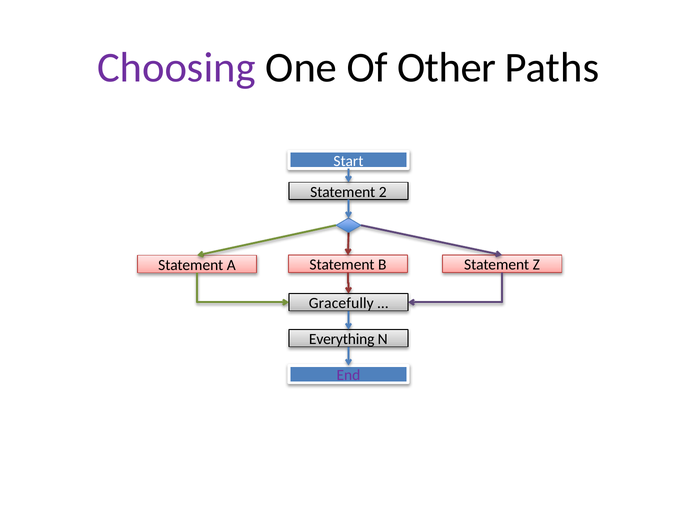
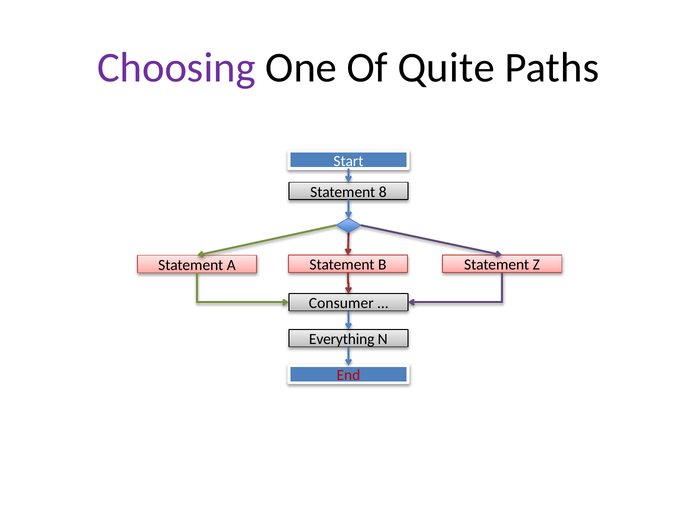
Other: Other -> Quite (446, 67)
2: 2 -> 8 (383, 192)
Gracefully: Gracefully -> Consumer (341, 303)
End colour: purple -> red (348, 375)
